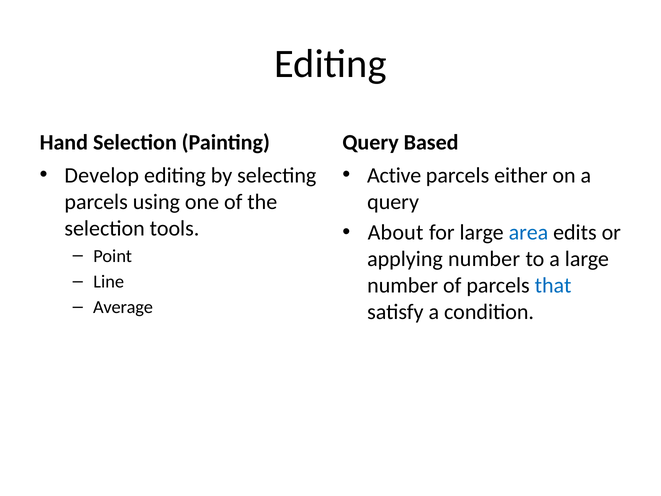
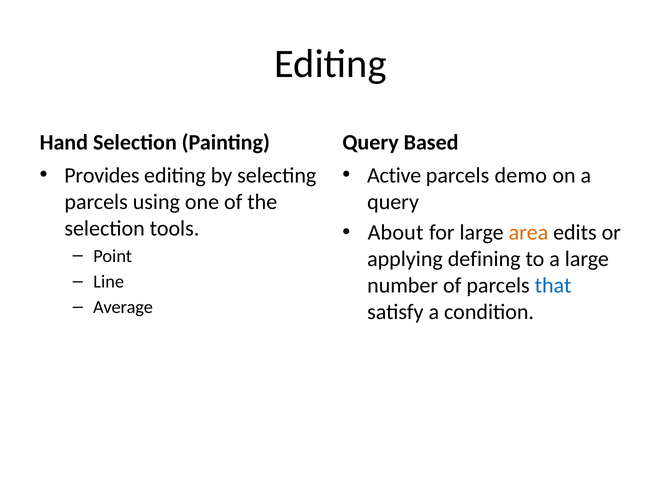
Develop: Develop -> Provides (102, 175)
either: either -> demo (521, 175)
area colour: blue -> orange (528, 233)
applying number: number -> defining (484, 259)
